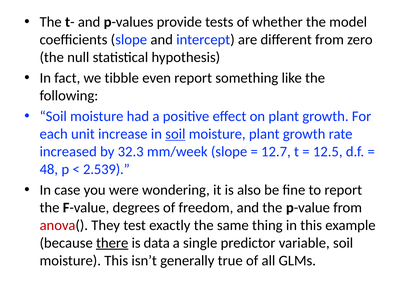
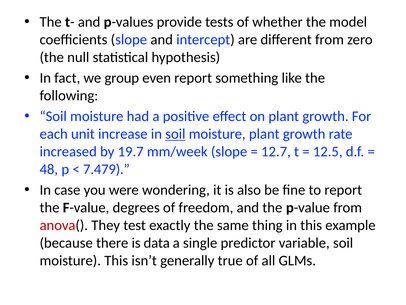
tibble: tibble -> group (122, 78)
32.3: 32.3 -> 19.7 (131, 151)
2.539: 2.539 -> 7.479 (106, 169)
there underline: present -> none (112, 242)
